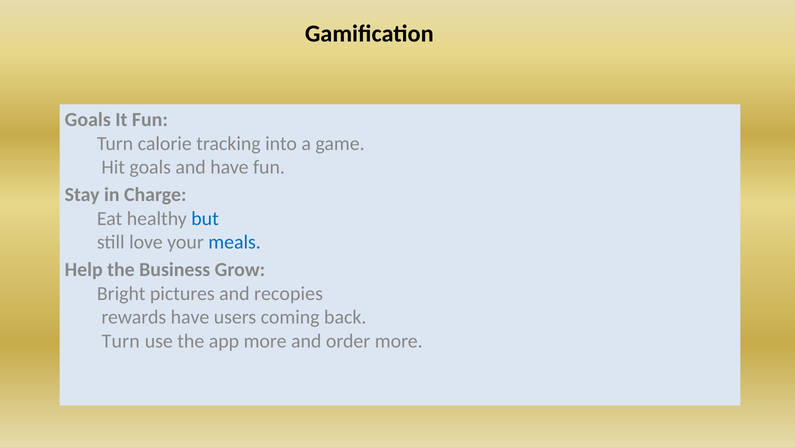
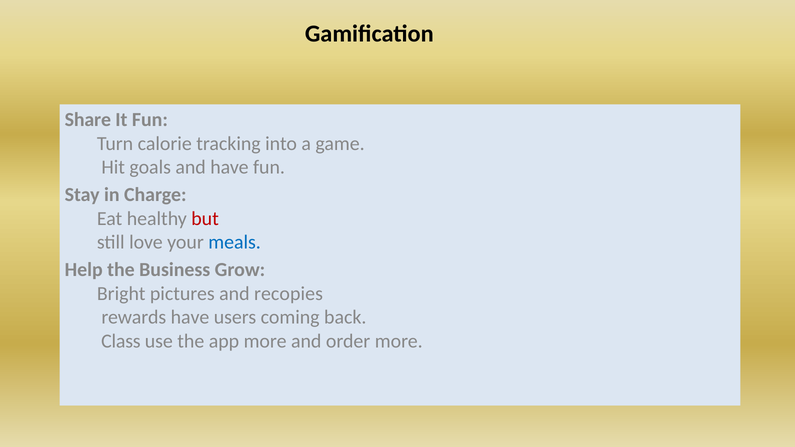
Goals: Goals -> Share (88, 120)
but colour: blue -> red (205, 219)
Turn: Turn -> Class (121, 341)
